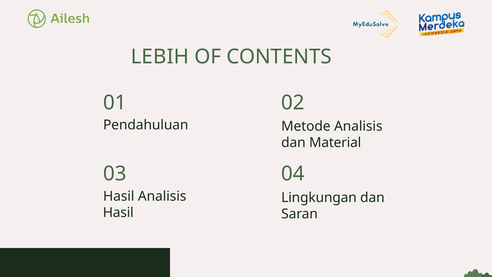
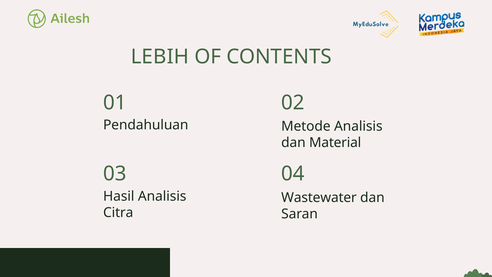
Lingkungan: Lingkungan -> Wastewater (319, 197)
Hasil: Hasil -> Citra (118, 212)
